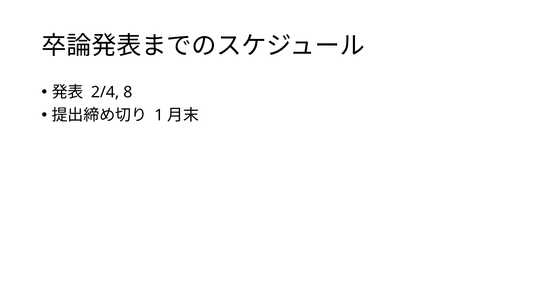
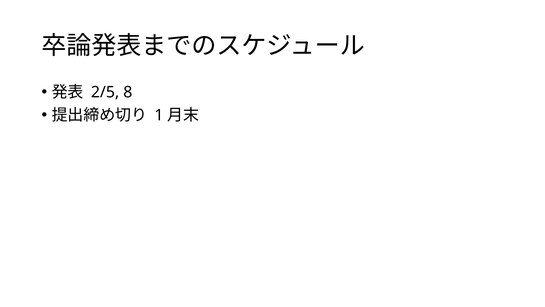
2/4: 2/4 -> 2/5 (105, 92)
